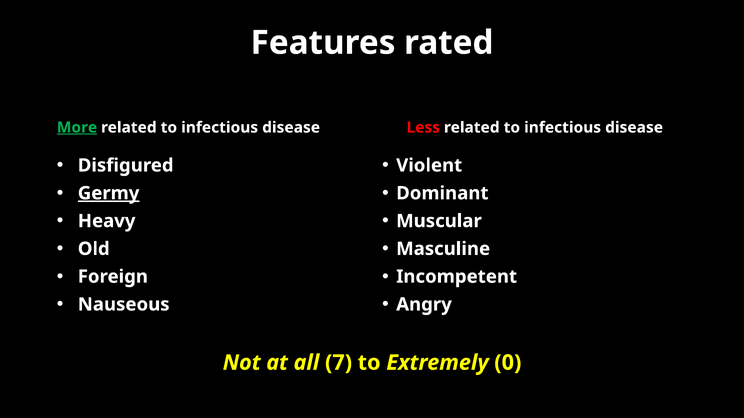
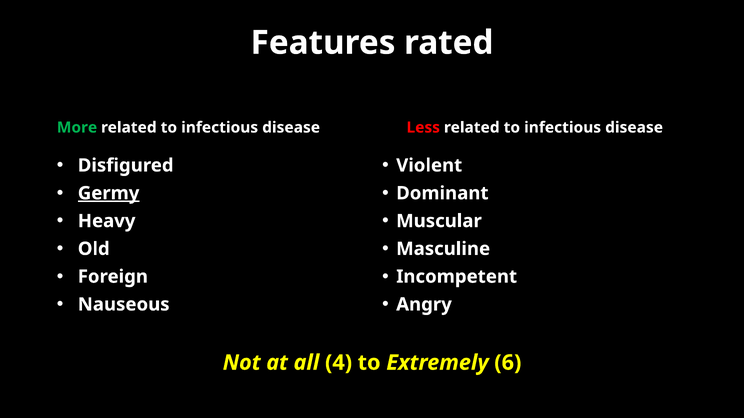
More underline: present -> none (77, 128)
7: 7 -> 4 (339, 363)
0: 0 -> 6 (508, 363)
